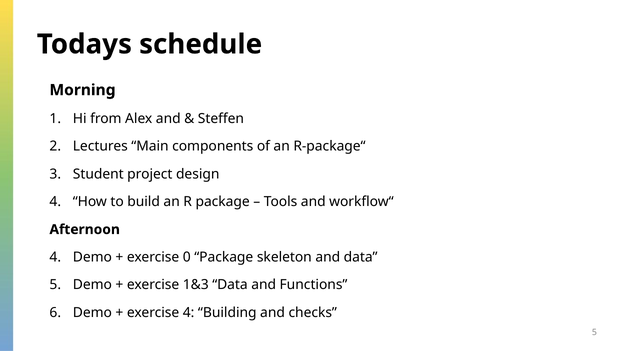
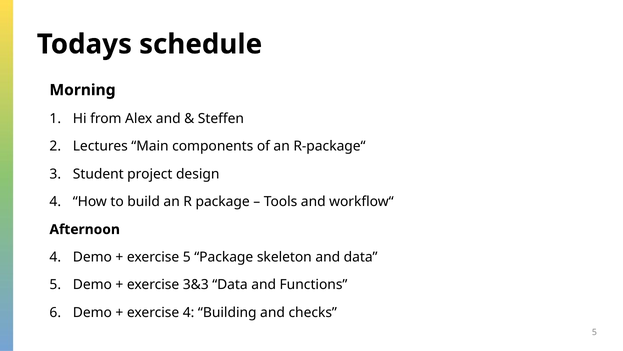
exercise 0: 0 -> 5 (187, 257)
1&3: 1&3 -> 3&3 (196, 284)
